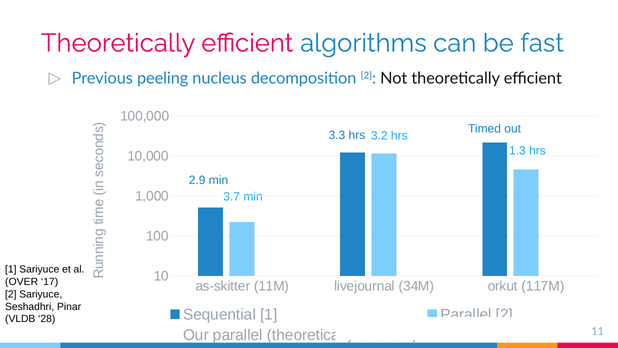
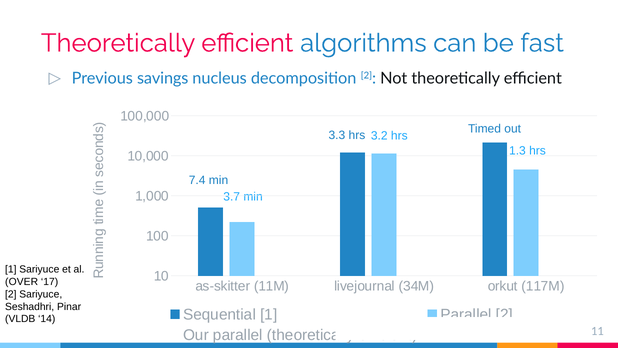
peeling: peeling -> savings (163, 78)
2.9: 2.9 -> 7.4 (197, 180)
28: 28 -> 14 (47, 319)
